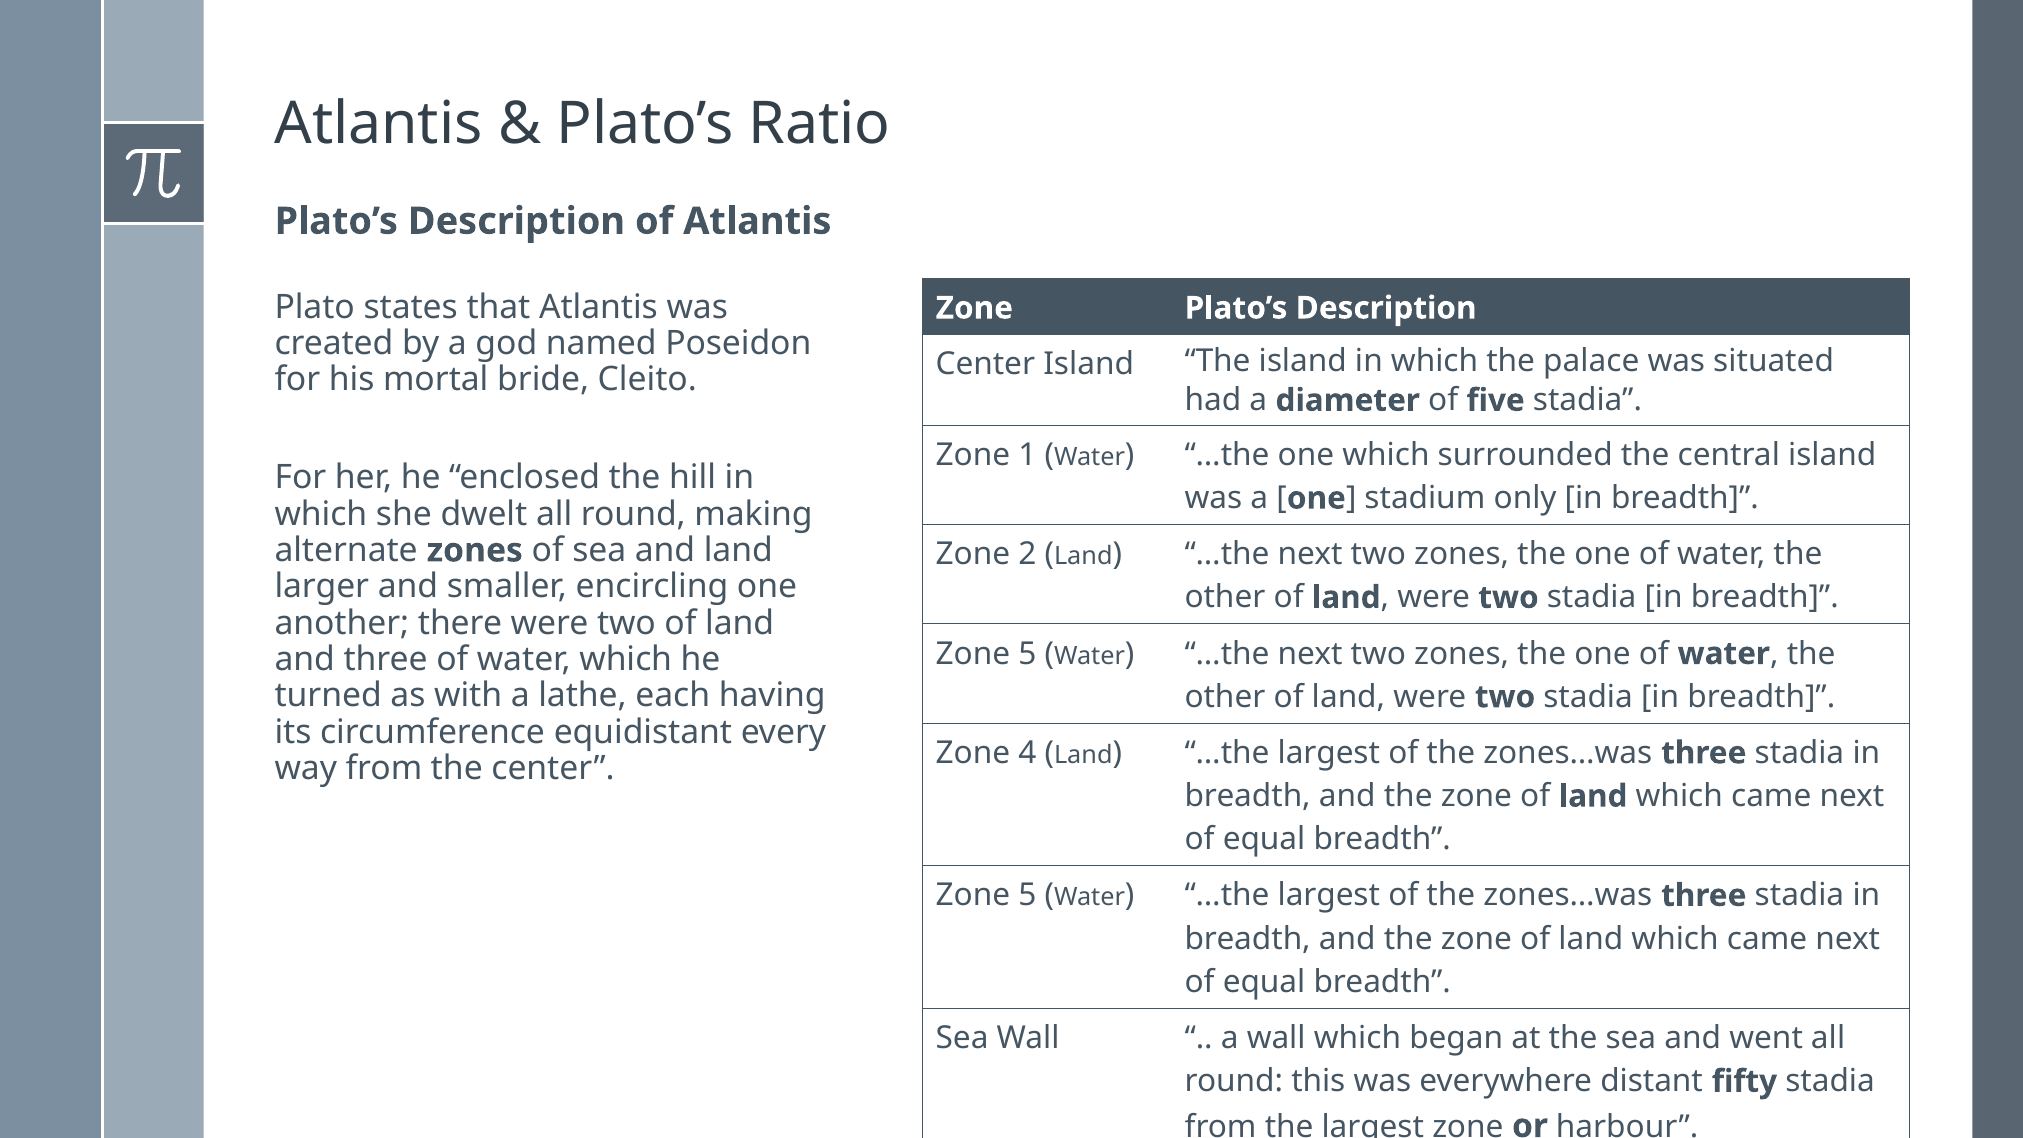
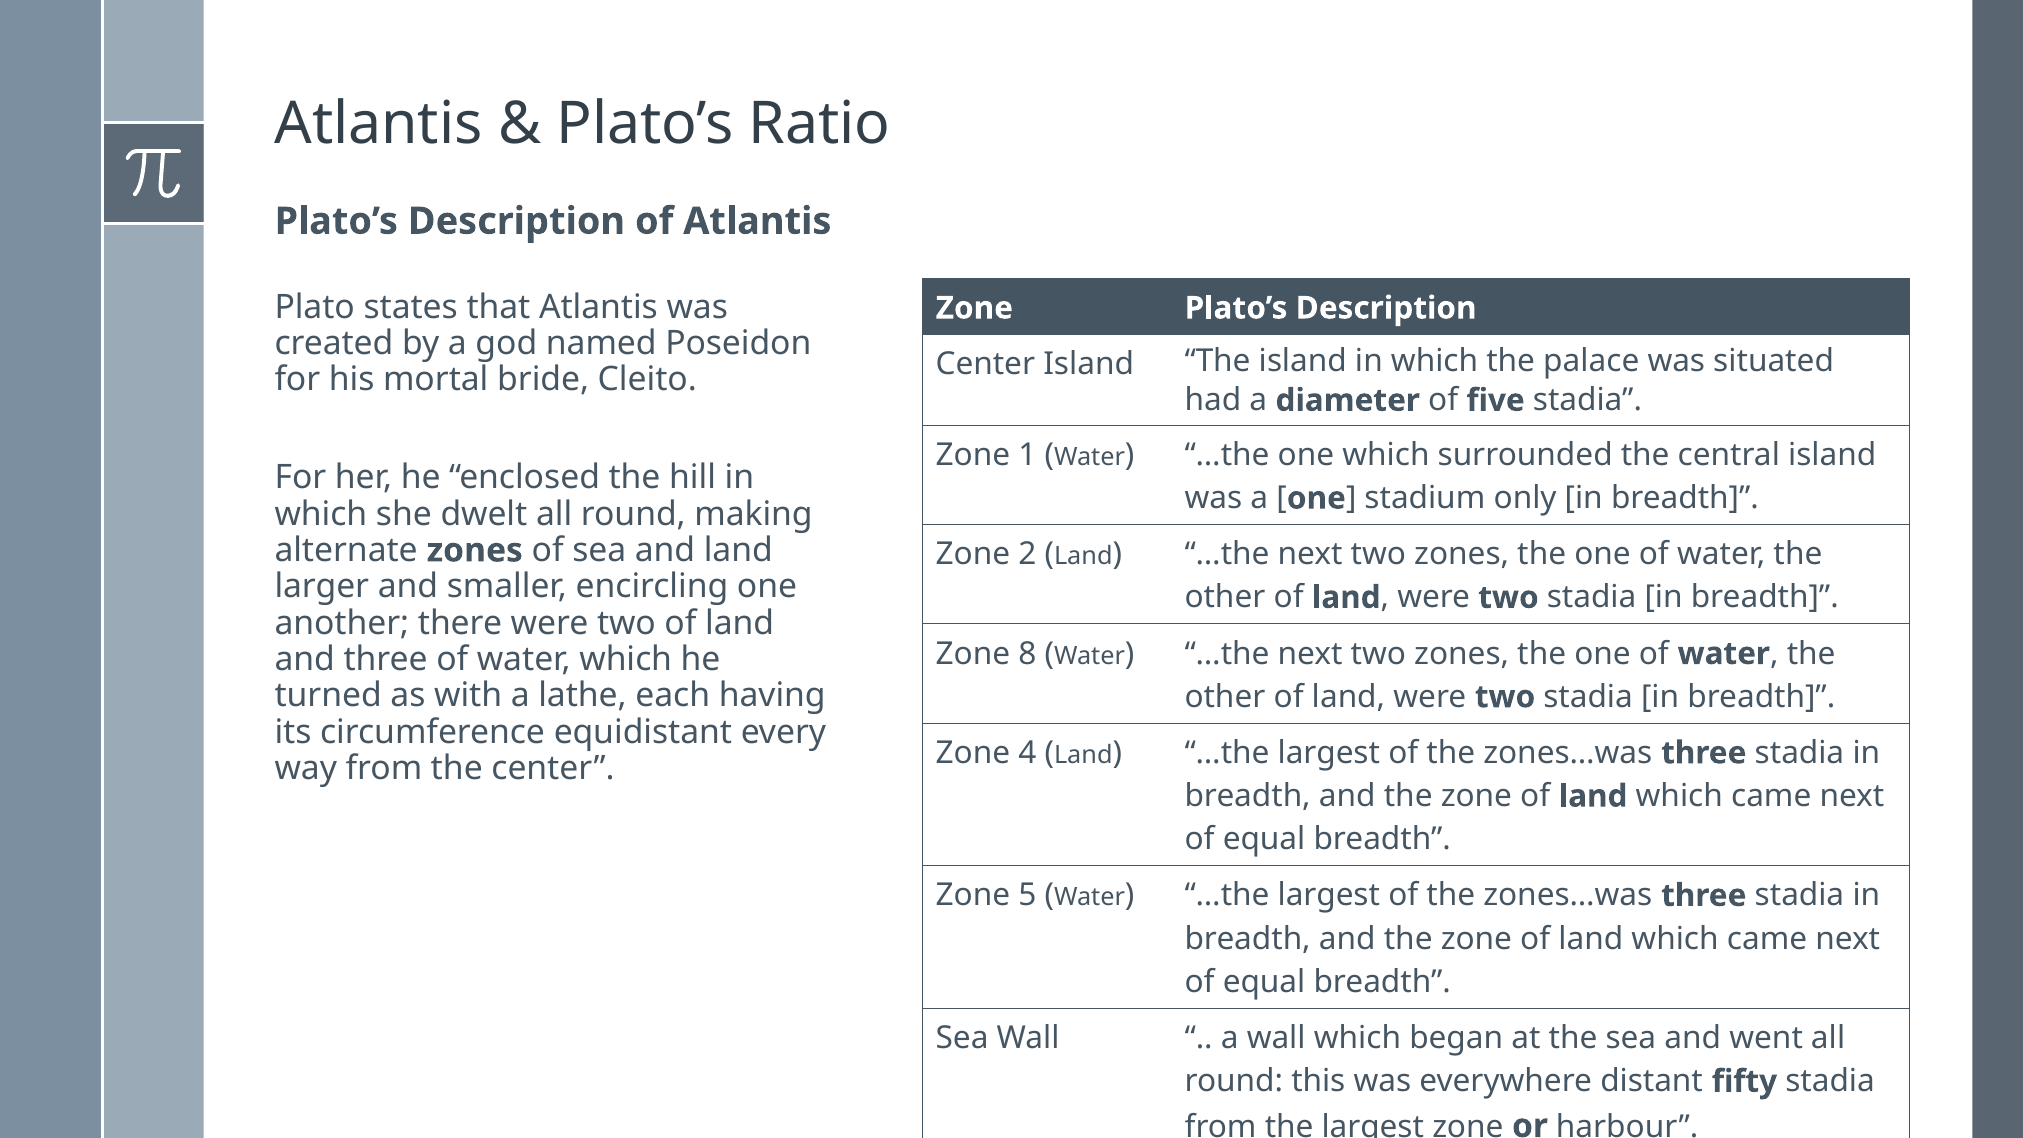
5: 5 -> 8 (1027, 654)
